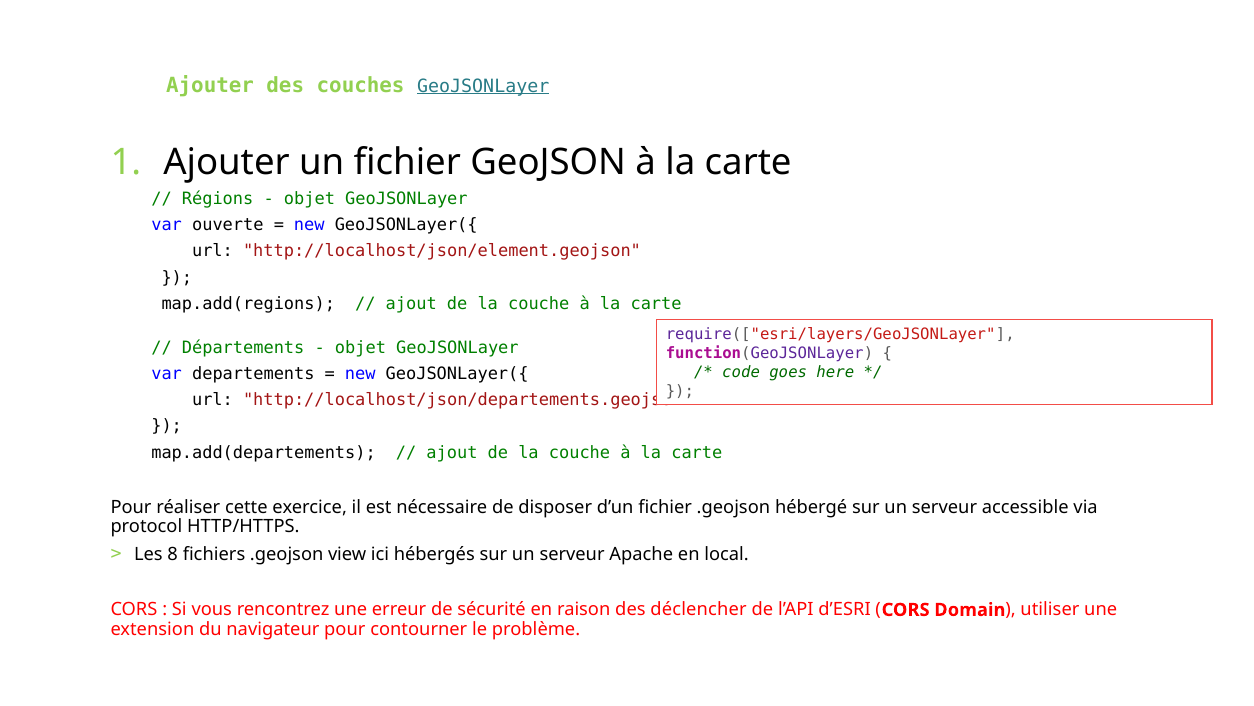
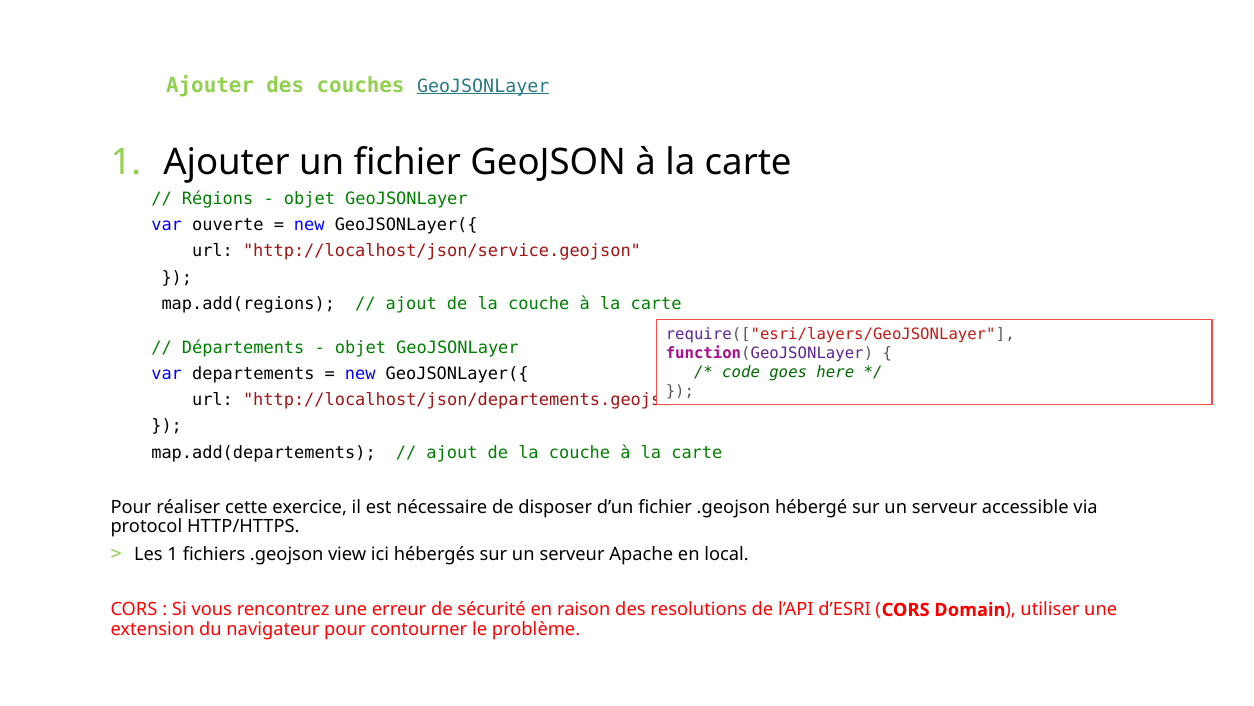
http://localhost/json/element.geojson: http://localhost/json/element.geojson -> http://localhost/json/service.geojson (442, 251)
Les 8: 8 -> 1 (173, 554)
déclencher: déclencher -> resolutions (699, 609)
